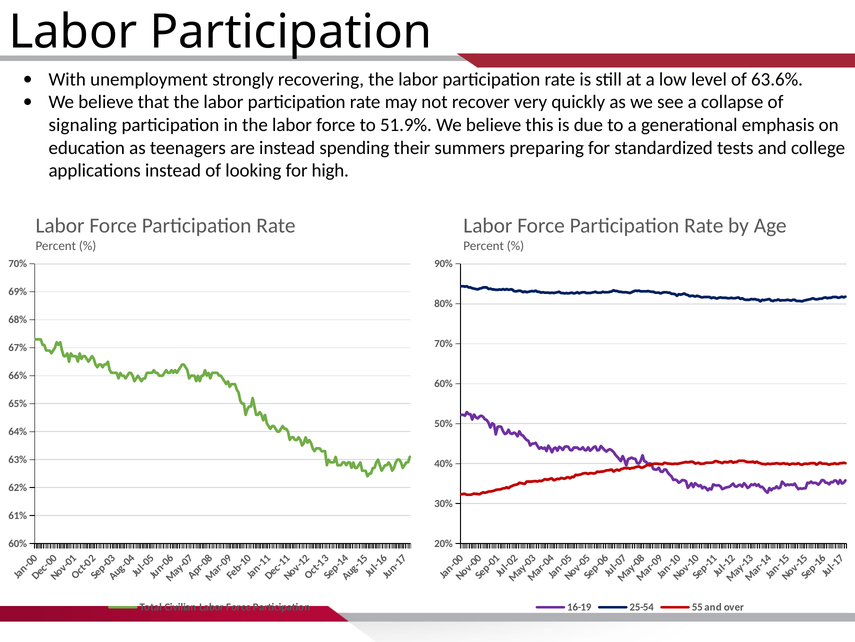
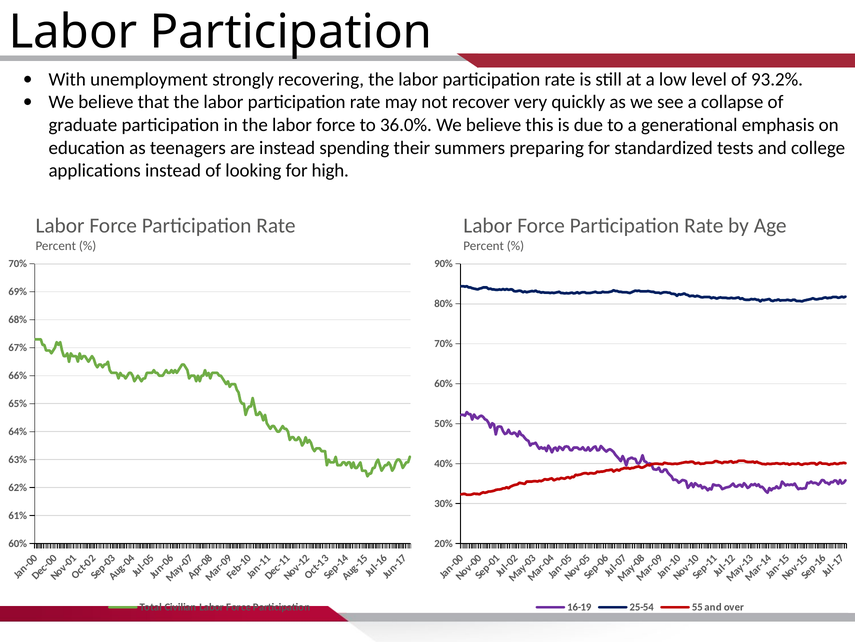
63.6%: 63.6% -> 93.2% (777, 79)
signaling: signaling -> graduate (83, 125)
51.9%: 51.9% -> 36.0% (406, 125)
